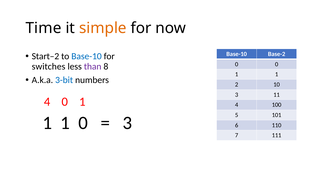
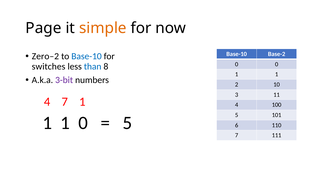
Time: Time -> Page (44, 28)
Start–2: Start–2 -> Zero–2 (45, 56)
than colour: purple -> blue (93, 66)
3-bit colour: blue -> purple (64, 80)
4 0: 0 -> 7 (65, 102)
3: 3 -> 5 (127, 123)
